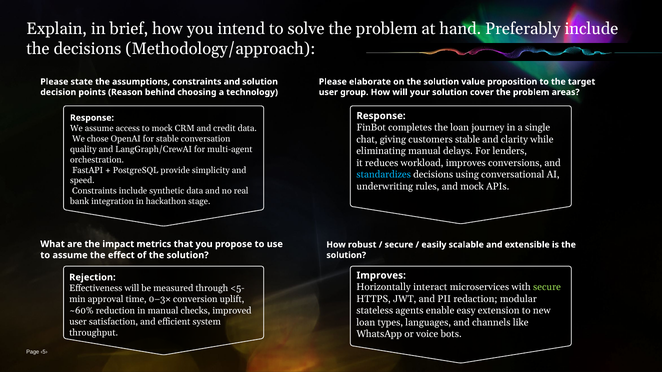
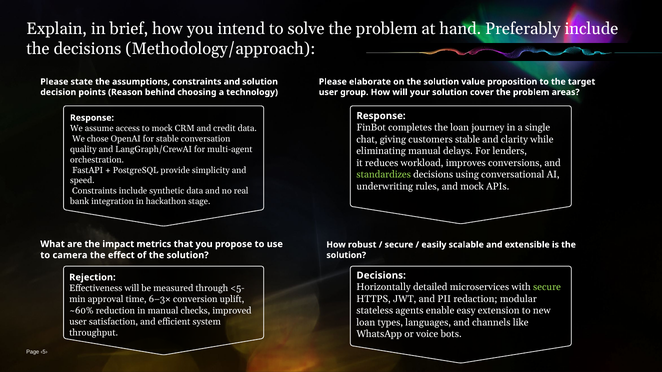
standardizes colour: light blue -> light green (384, 175)
to assume: assume -> camera (70, 255)
Improves: Improves -> Decisions (381, 276)
interact: interact -> detailed (430, 287)
0–3×: 0–3× -> 6–3× (160, 300)
